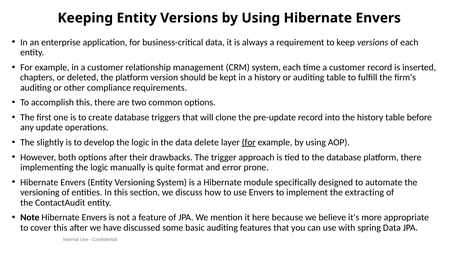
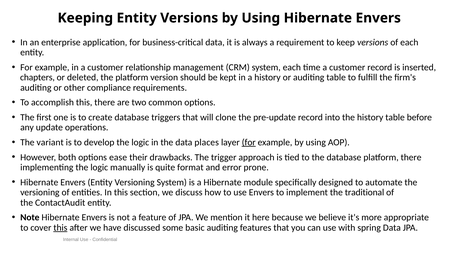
slightly: slightly -> variant (50, 142)
delete: delete -> places (207, 142)
options after: after -> ease (118, 157)
extracting: extracting -> traditional (365, 192)
this underline: none -> present (60, 227)
